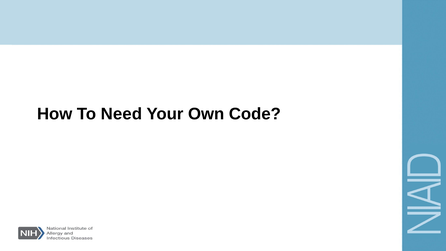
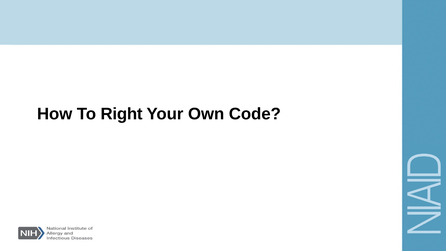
Need: Need -> Right (122, 114)
